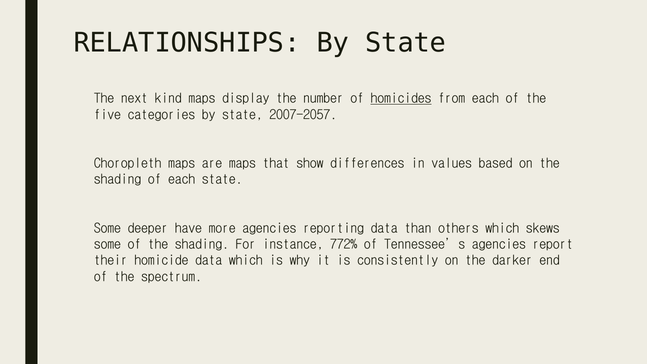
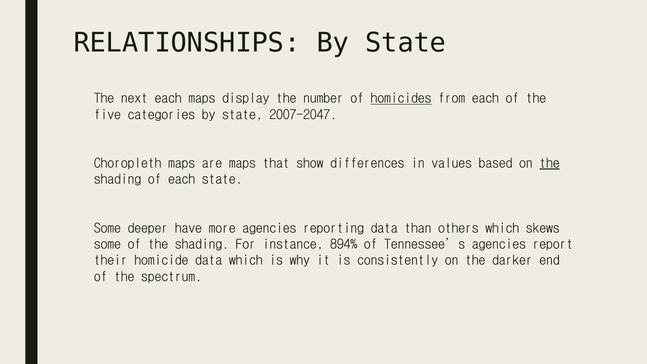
next kind: kind -> each (168, 98)
2007-2057: 2007-2057 -> 2007-2047 (303, 115)
the underline: none -> present (550, 163)
772%: 772% -> 894% (344, 244)
